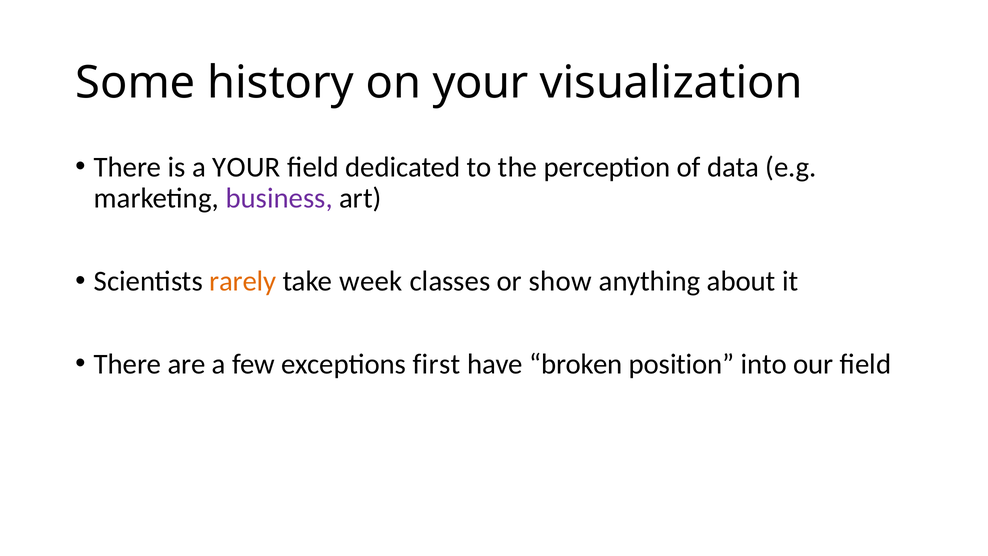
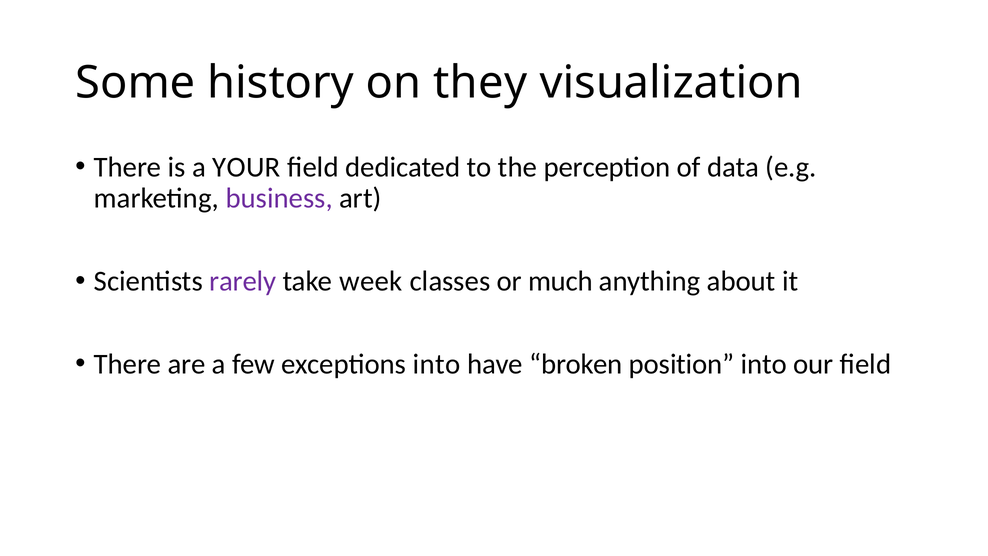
on your: your -> they (480, 83)
rarely colour: orange -> purple (243, 281)
show: show -> much (561, 281)
exceptions first: first -> into (437, 364)
